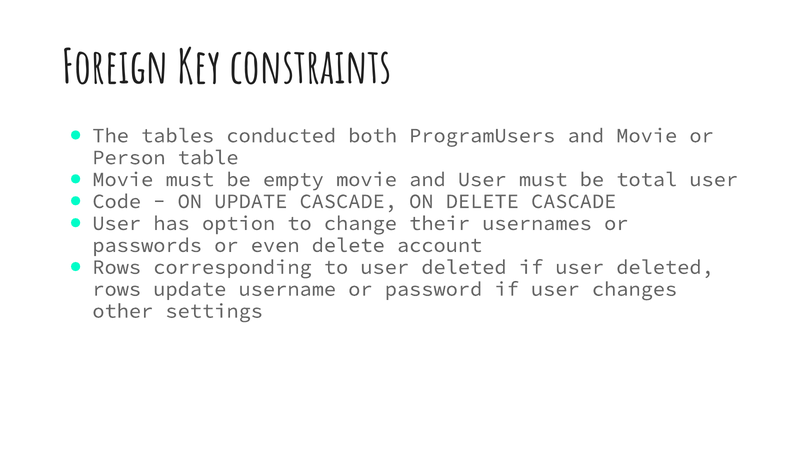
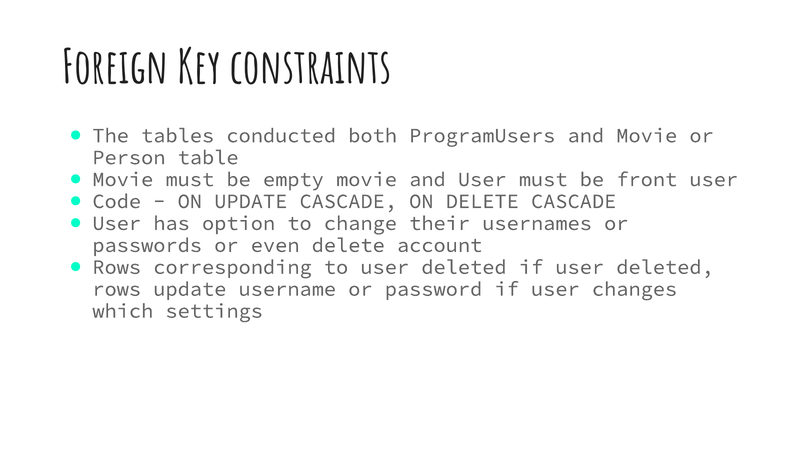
total: total -> front (647, 179)
other: other -> which (123, 311)
